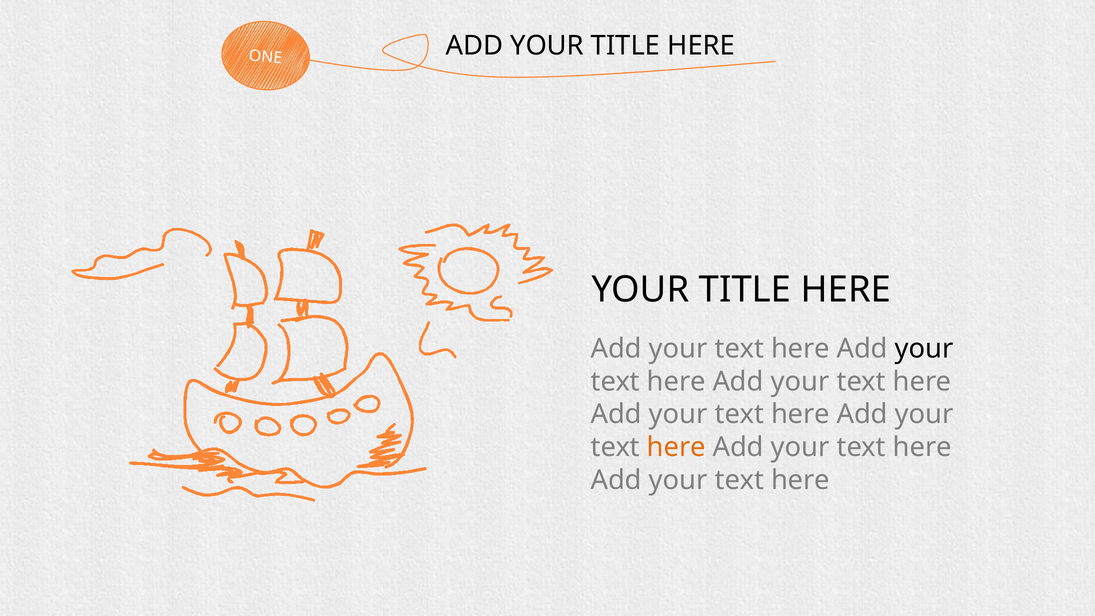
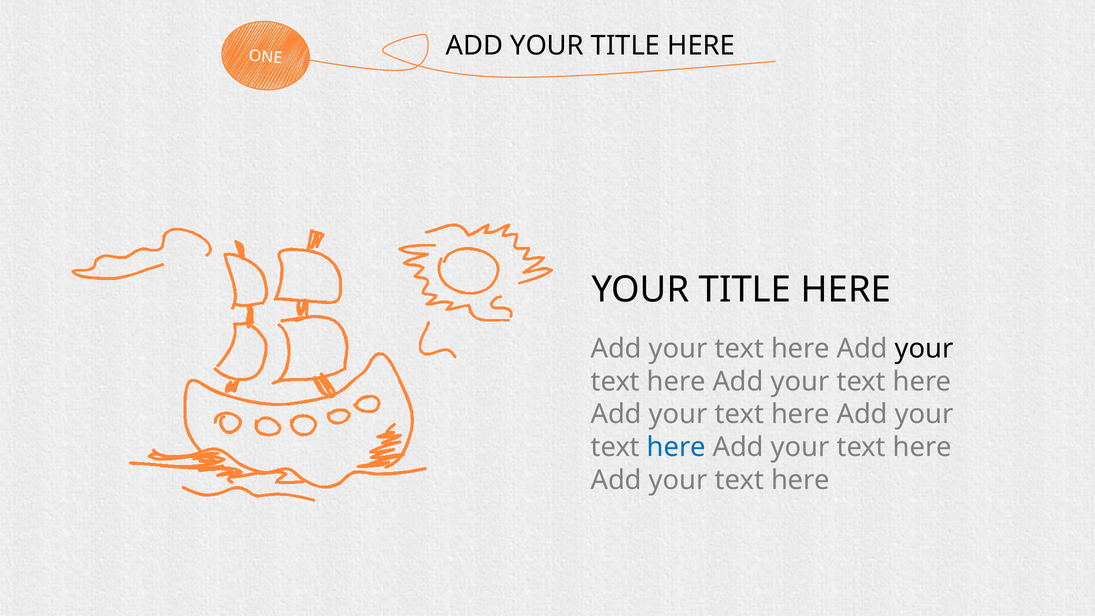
here colour: orange -> blue (676, 447)
